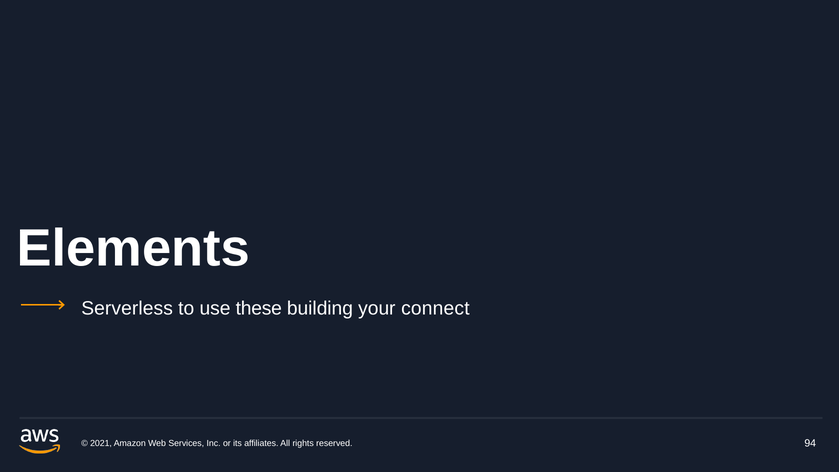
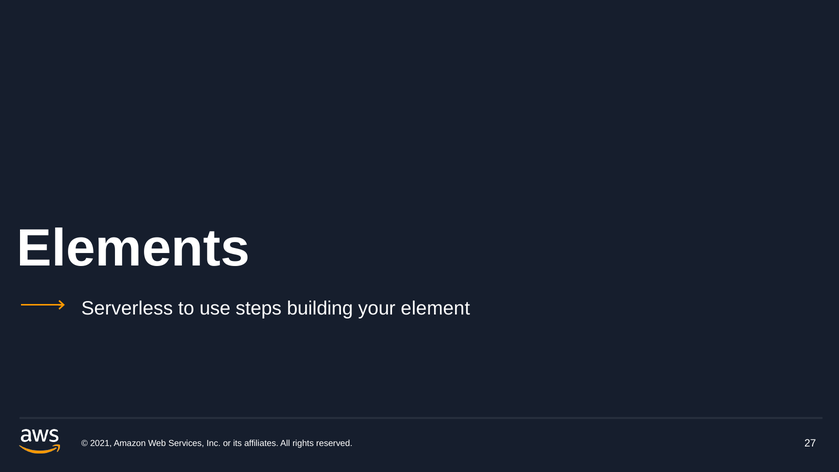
these: these -> steps (259, 309)
connect: connect -> element (435, 309)
94: 94 -> 27 (810, 443)
